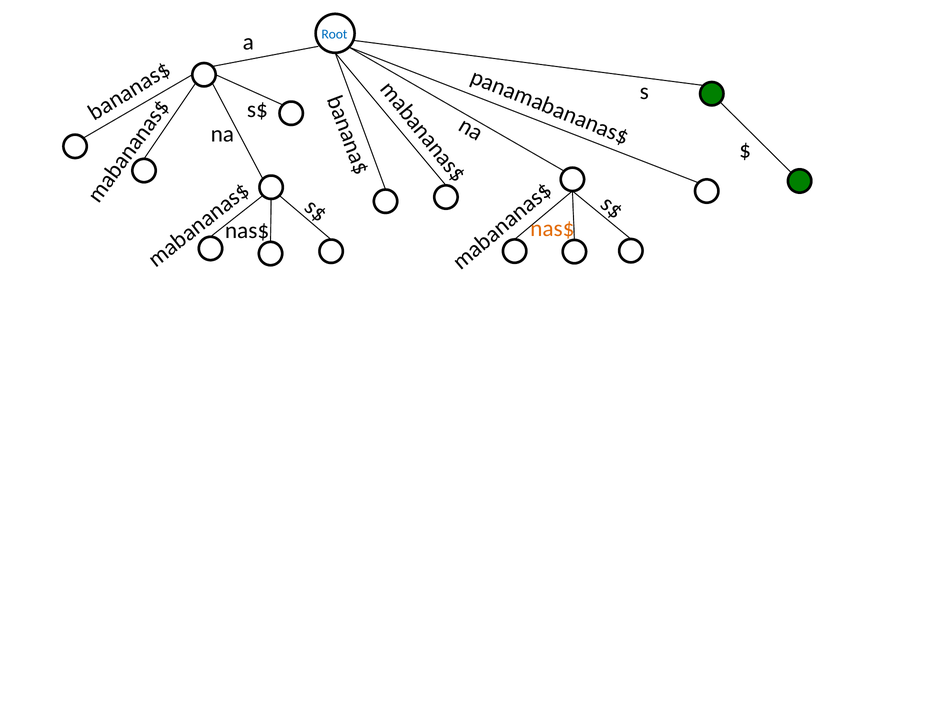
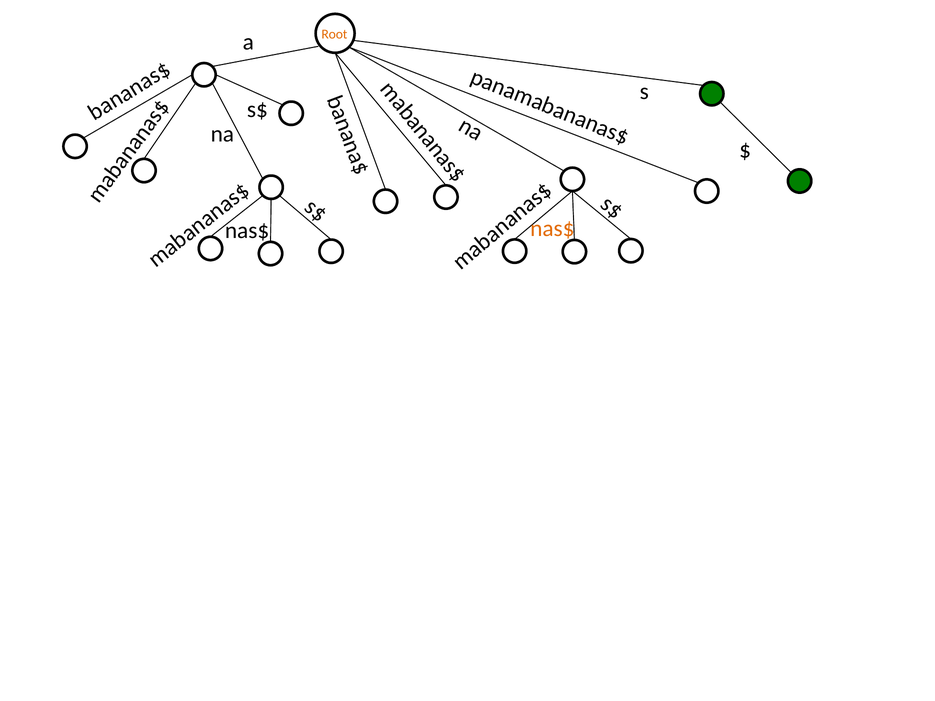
Root colour: blue -> orange (334, 34)
